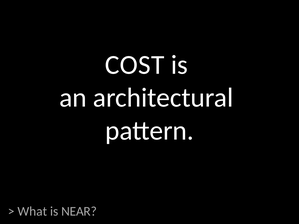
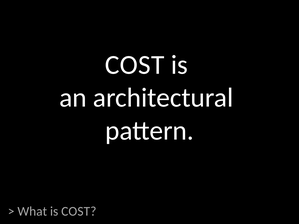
is NEAR: NEAR -> COST (79, 211)
